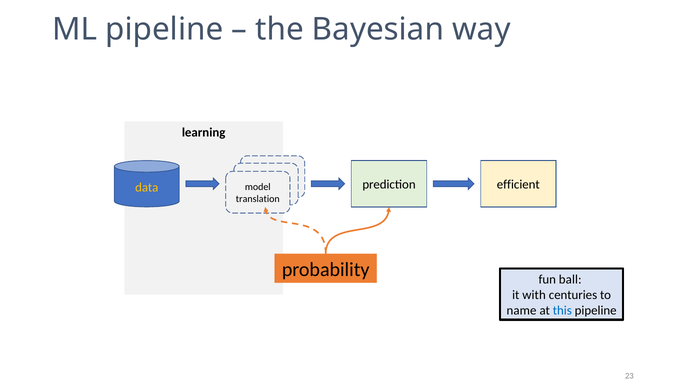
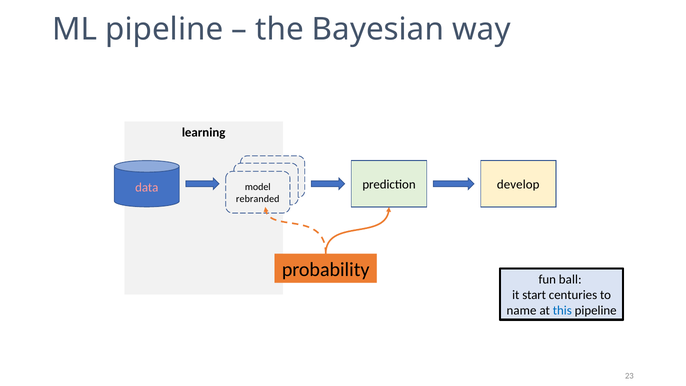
data colour: yellow -> pink (147, 187)
efficient: efficient -> develop (518, 185)
translation: translation -> rebranded (258, 199)
with: with -> start (534, 295)
